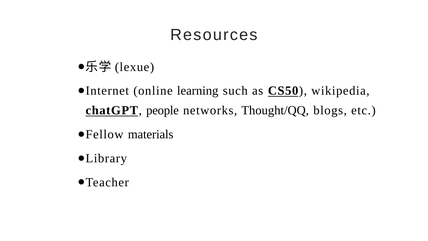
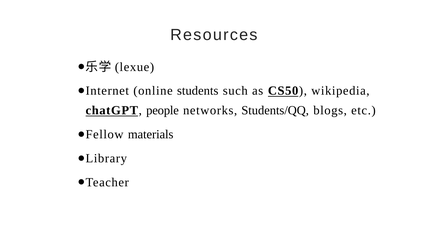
learning: learning -> students (198, 91)
Thought/QQ: Thought/QQ -> Students/QQ (275, 110)
